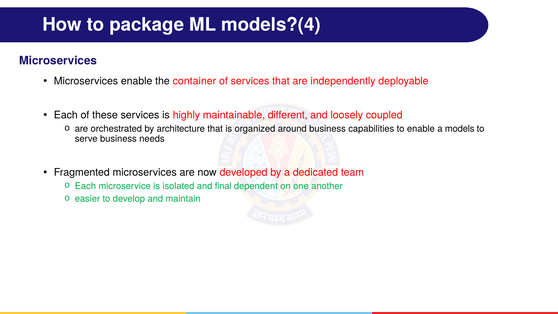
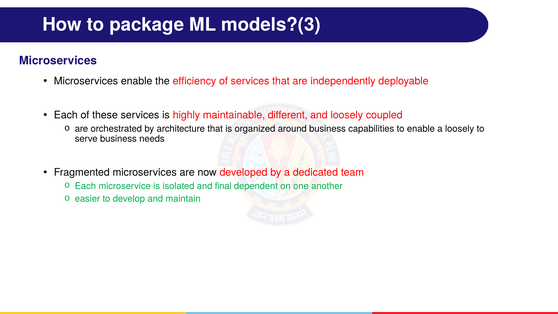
models?(4: models?(4 -> models?(3 (271, 25)
container: container -> efficiency (194, 81)
a models: models -> loosely (460, 129)
